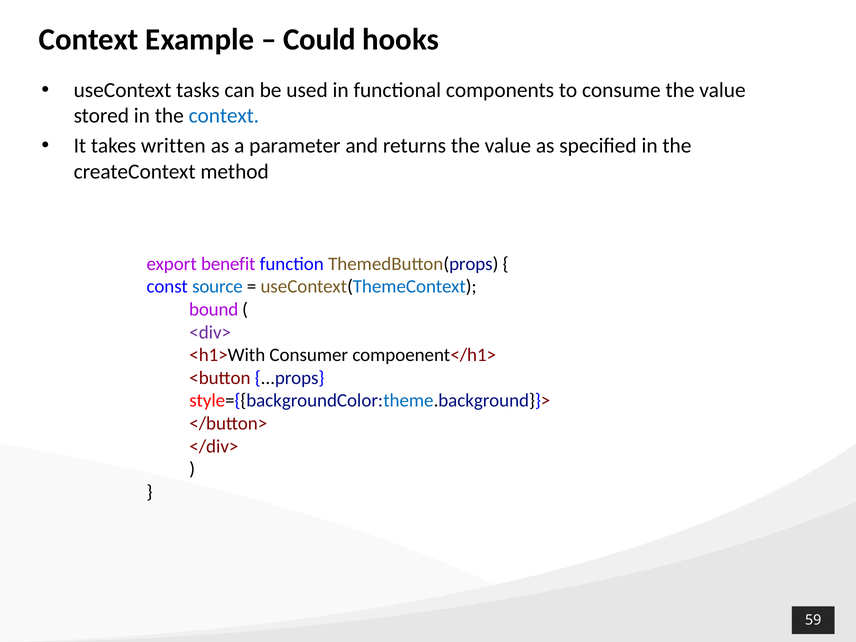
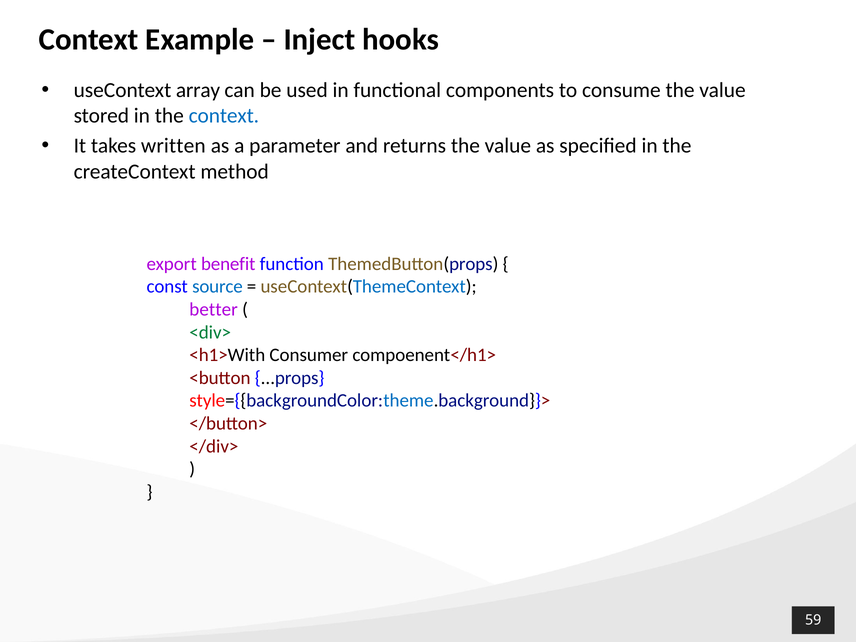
Could: Could -> Inject (320, 40)
tasks: tasks -> array (198, 90)
bound: bound -> better (214, 309)
<div> colour: purple -> green (210, 332)
